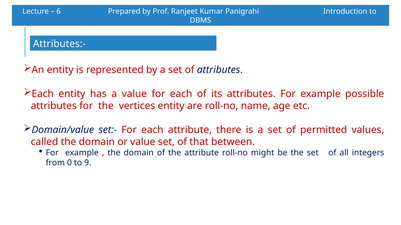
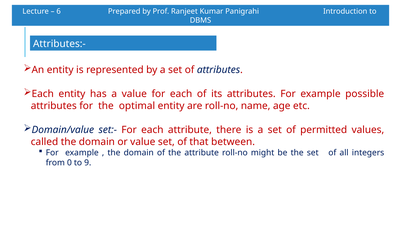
vertices: vertices -> optimal (137, 106)
